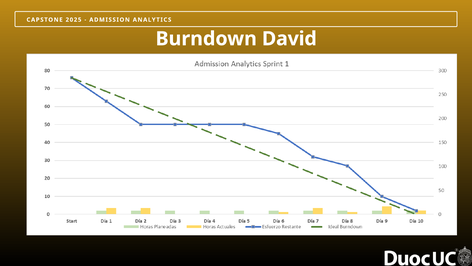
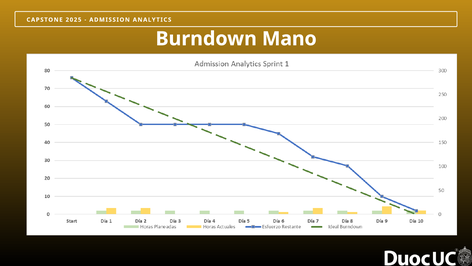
David: David -> Mano (289, 39)
